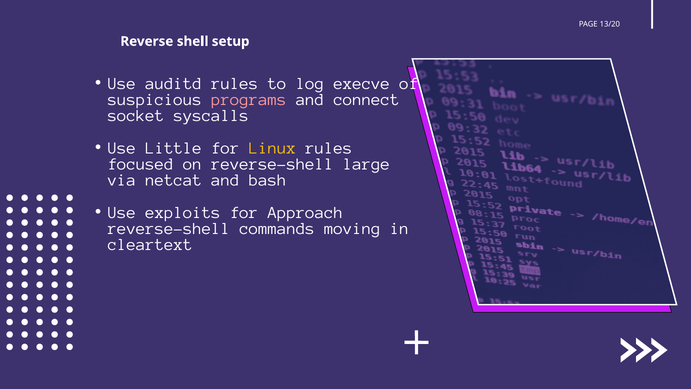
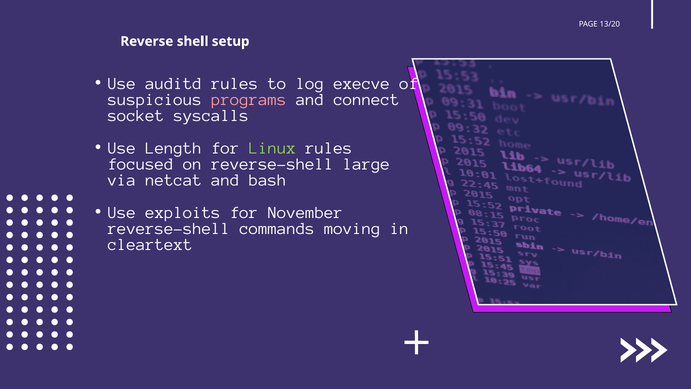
Little: Little -> Length (174, 148)
Linux colour: yellow -> light green (273, 148)
Approach: Approach -> November (306, 212)
